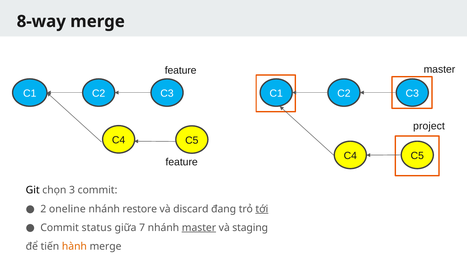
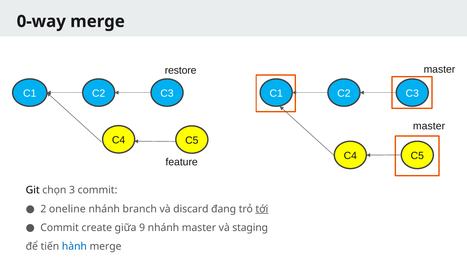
8-way: 8-way -> 0-way (41, 21)
feature: feature -> restore (181, 70)
project: project -> master (429, 126)
restore: restore -> branch (140, 209)
status: status -> create (97, 227)
7: 7 -> 9 (142, 227)
master underline: present -> none (199, 227)
hành colour: orange -> blue (74, 246)
